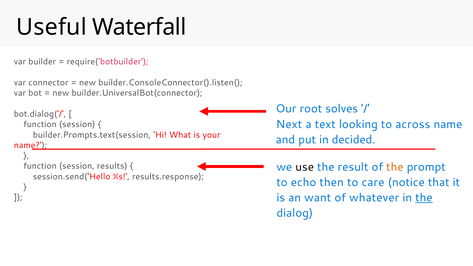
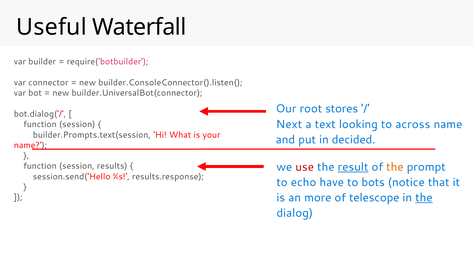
solves: solves -> stores (342, 109)
use colour: black -> red (305, 167)
result underline: none -> present (353, 167)
then: then -> have (332, 182)
care: care -> bots (373, 182)
want: want -> more (318, 198)
whatever: whatever -> telescope (374, 198)
